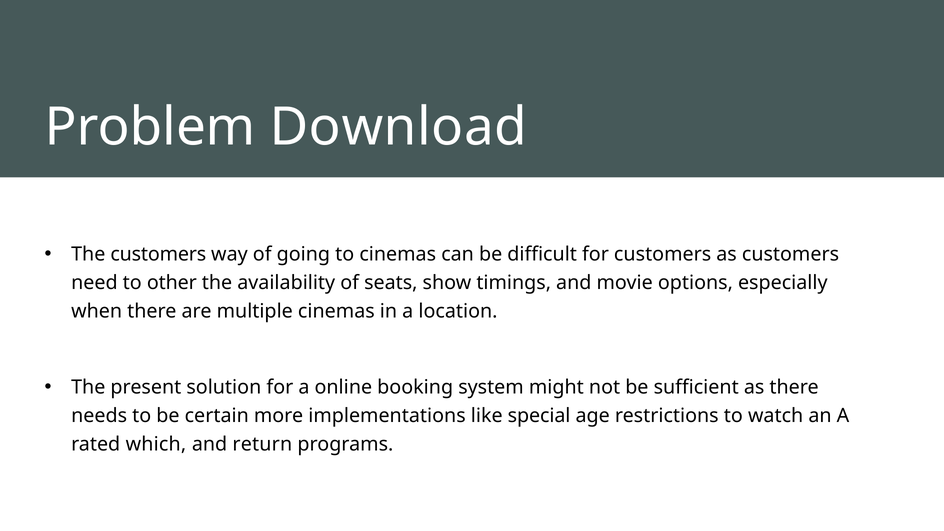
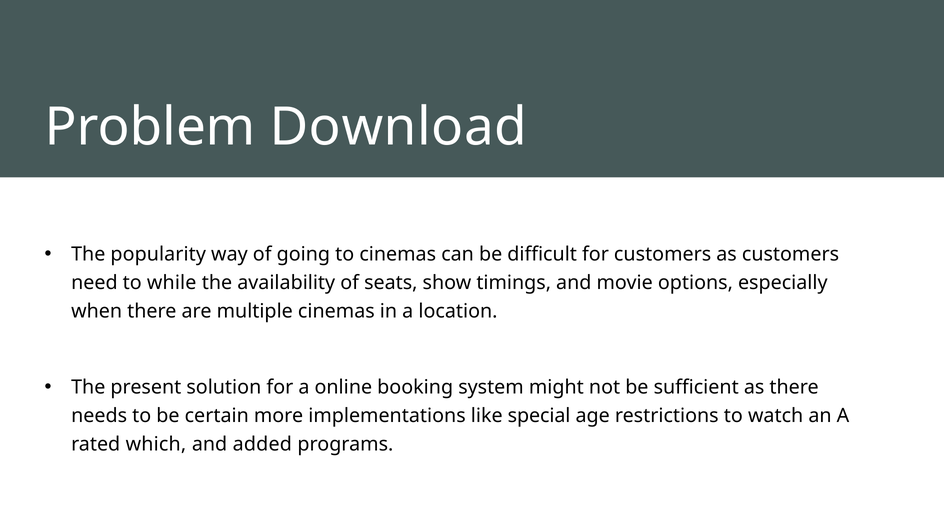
The customers: customers -> popularity (158, 254)
other: other -> while (172, 283)
return: return -> added (262, 444)
